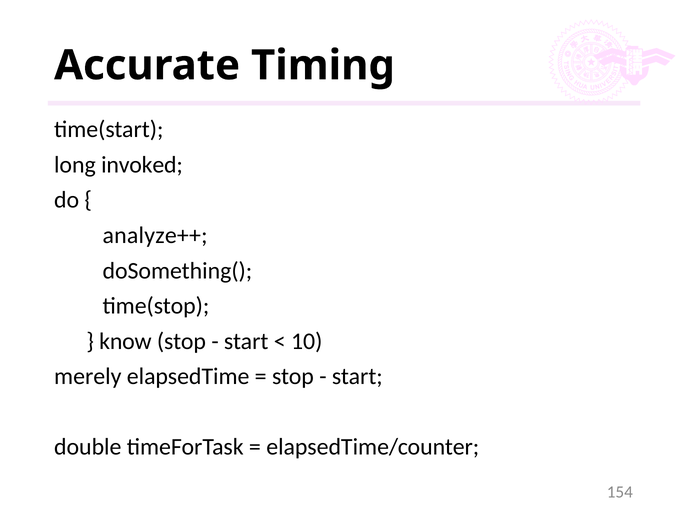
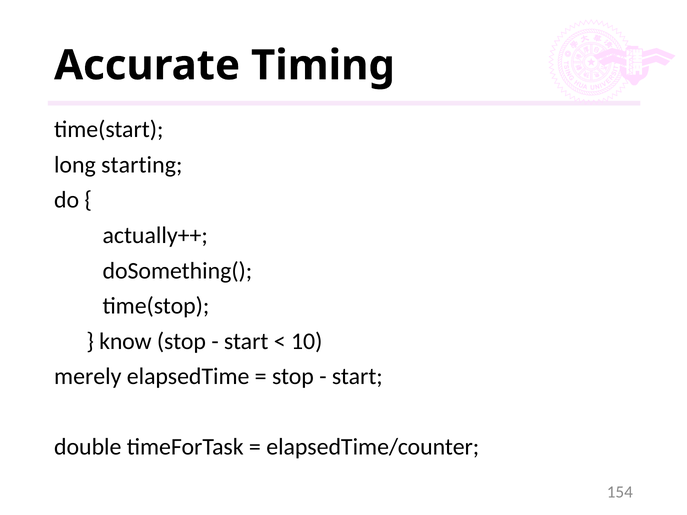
invoked: invoked -> starting (142, 165)
analyze++: analyze++ -> actually++ (155, 235)
